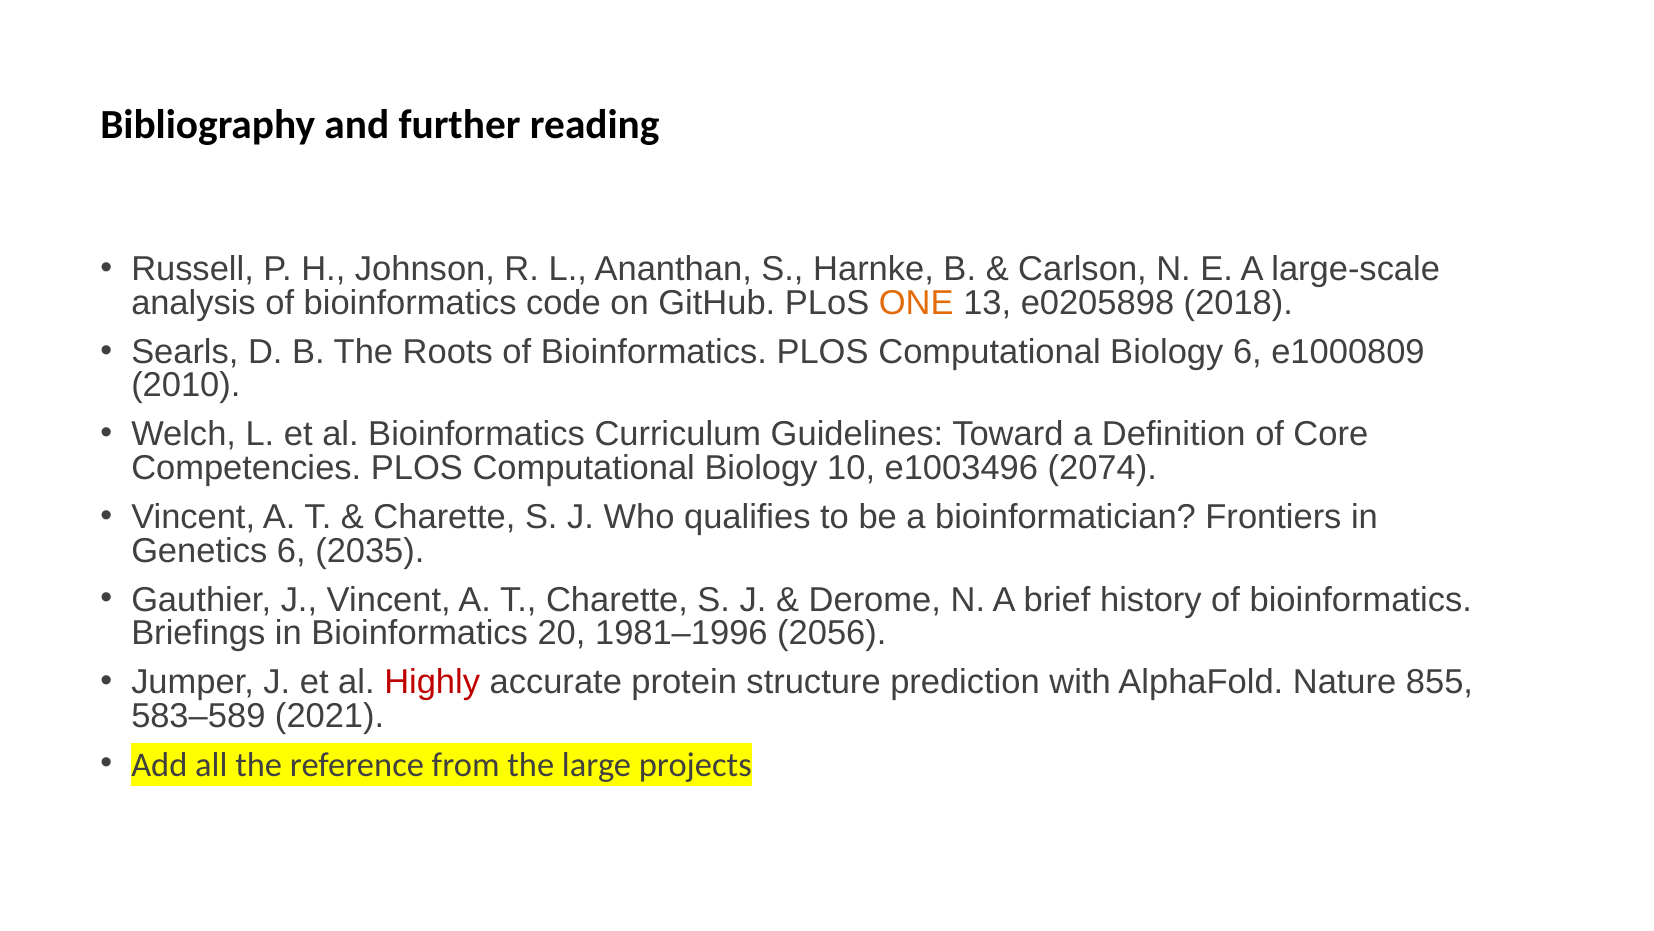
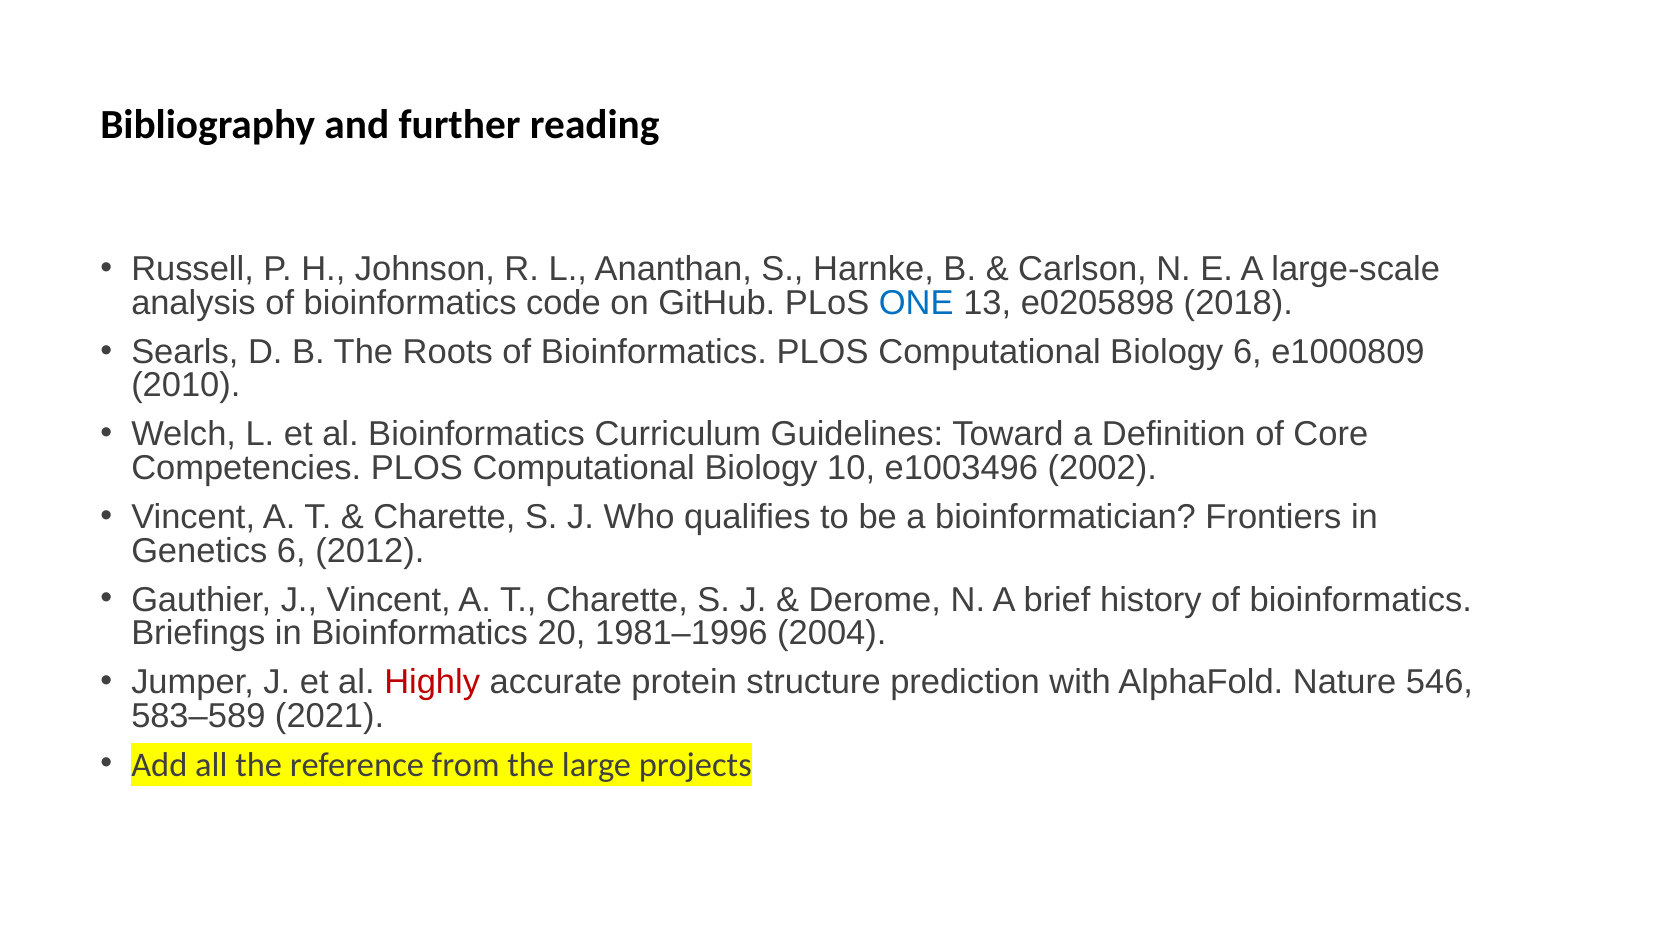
ONE colour: orange -> blue (916, 303)
2074: 2074 -> 2002 (1102, 468)
2035: 2035 -> 2012 (370, 550)
2056: 2056 -> 2004 (832, 633)
855: 855 -> 546 (1439, 682)
